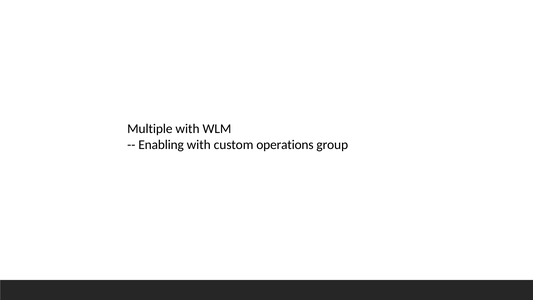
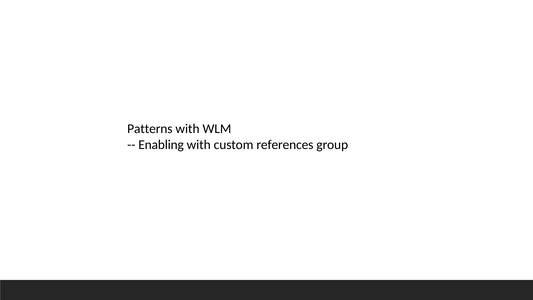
Multiple: Multiple -> Patterns (150, 129)
operations: operations -> references (285, 145)
